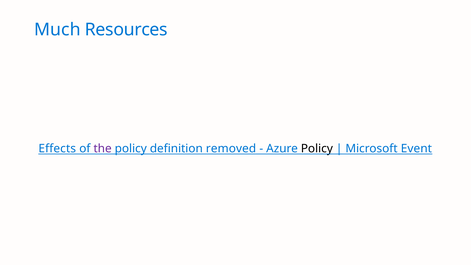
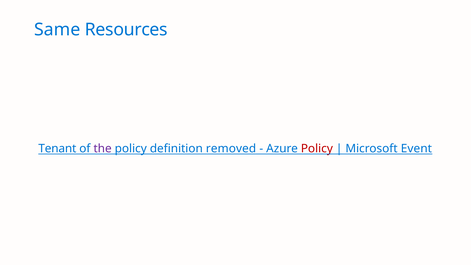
Much: Much -> Same (57, 29)
Effects: Effects -> Tenant (57, 149)
Policy colour: black -> red (317, 149)
